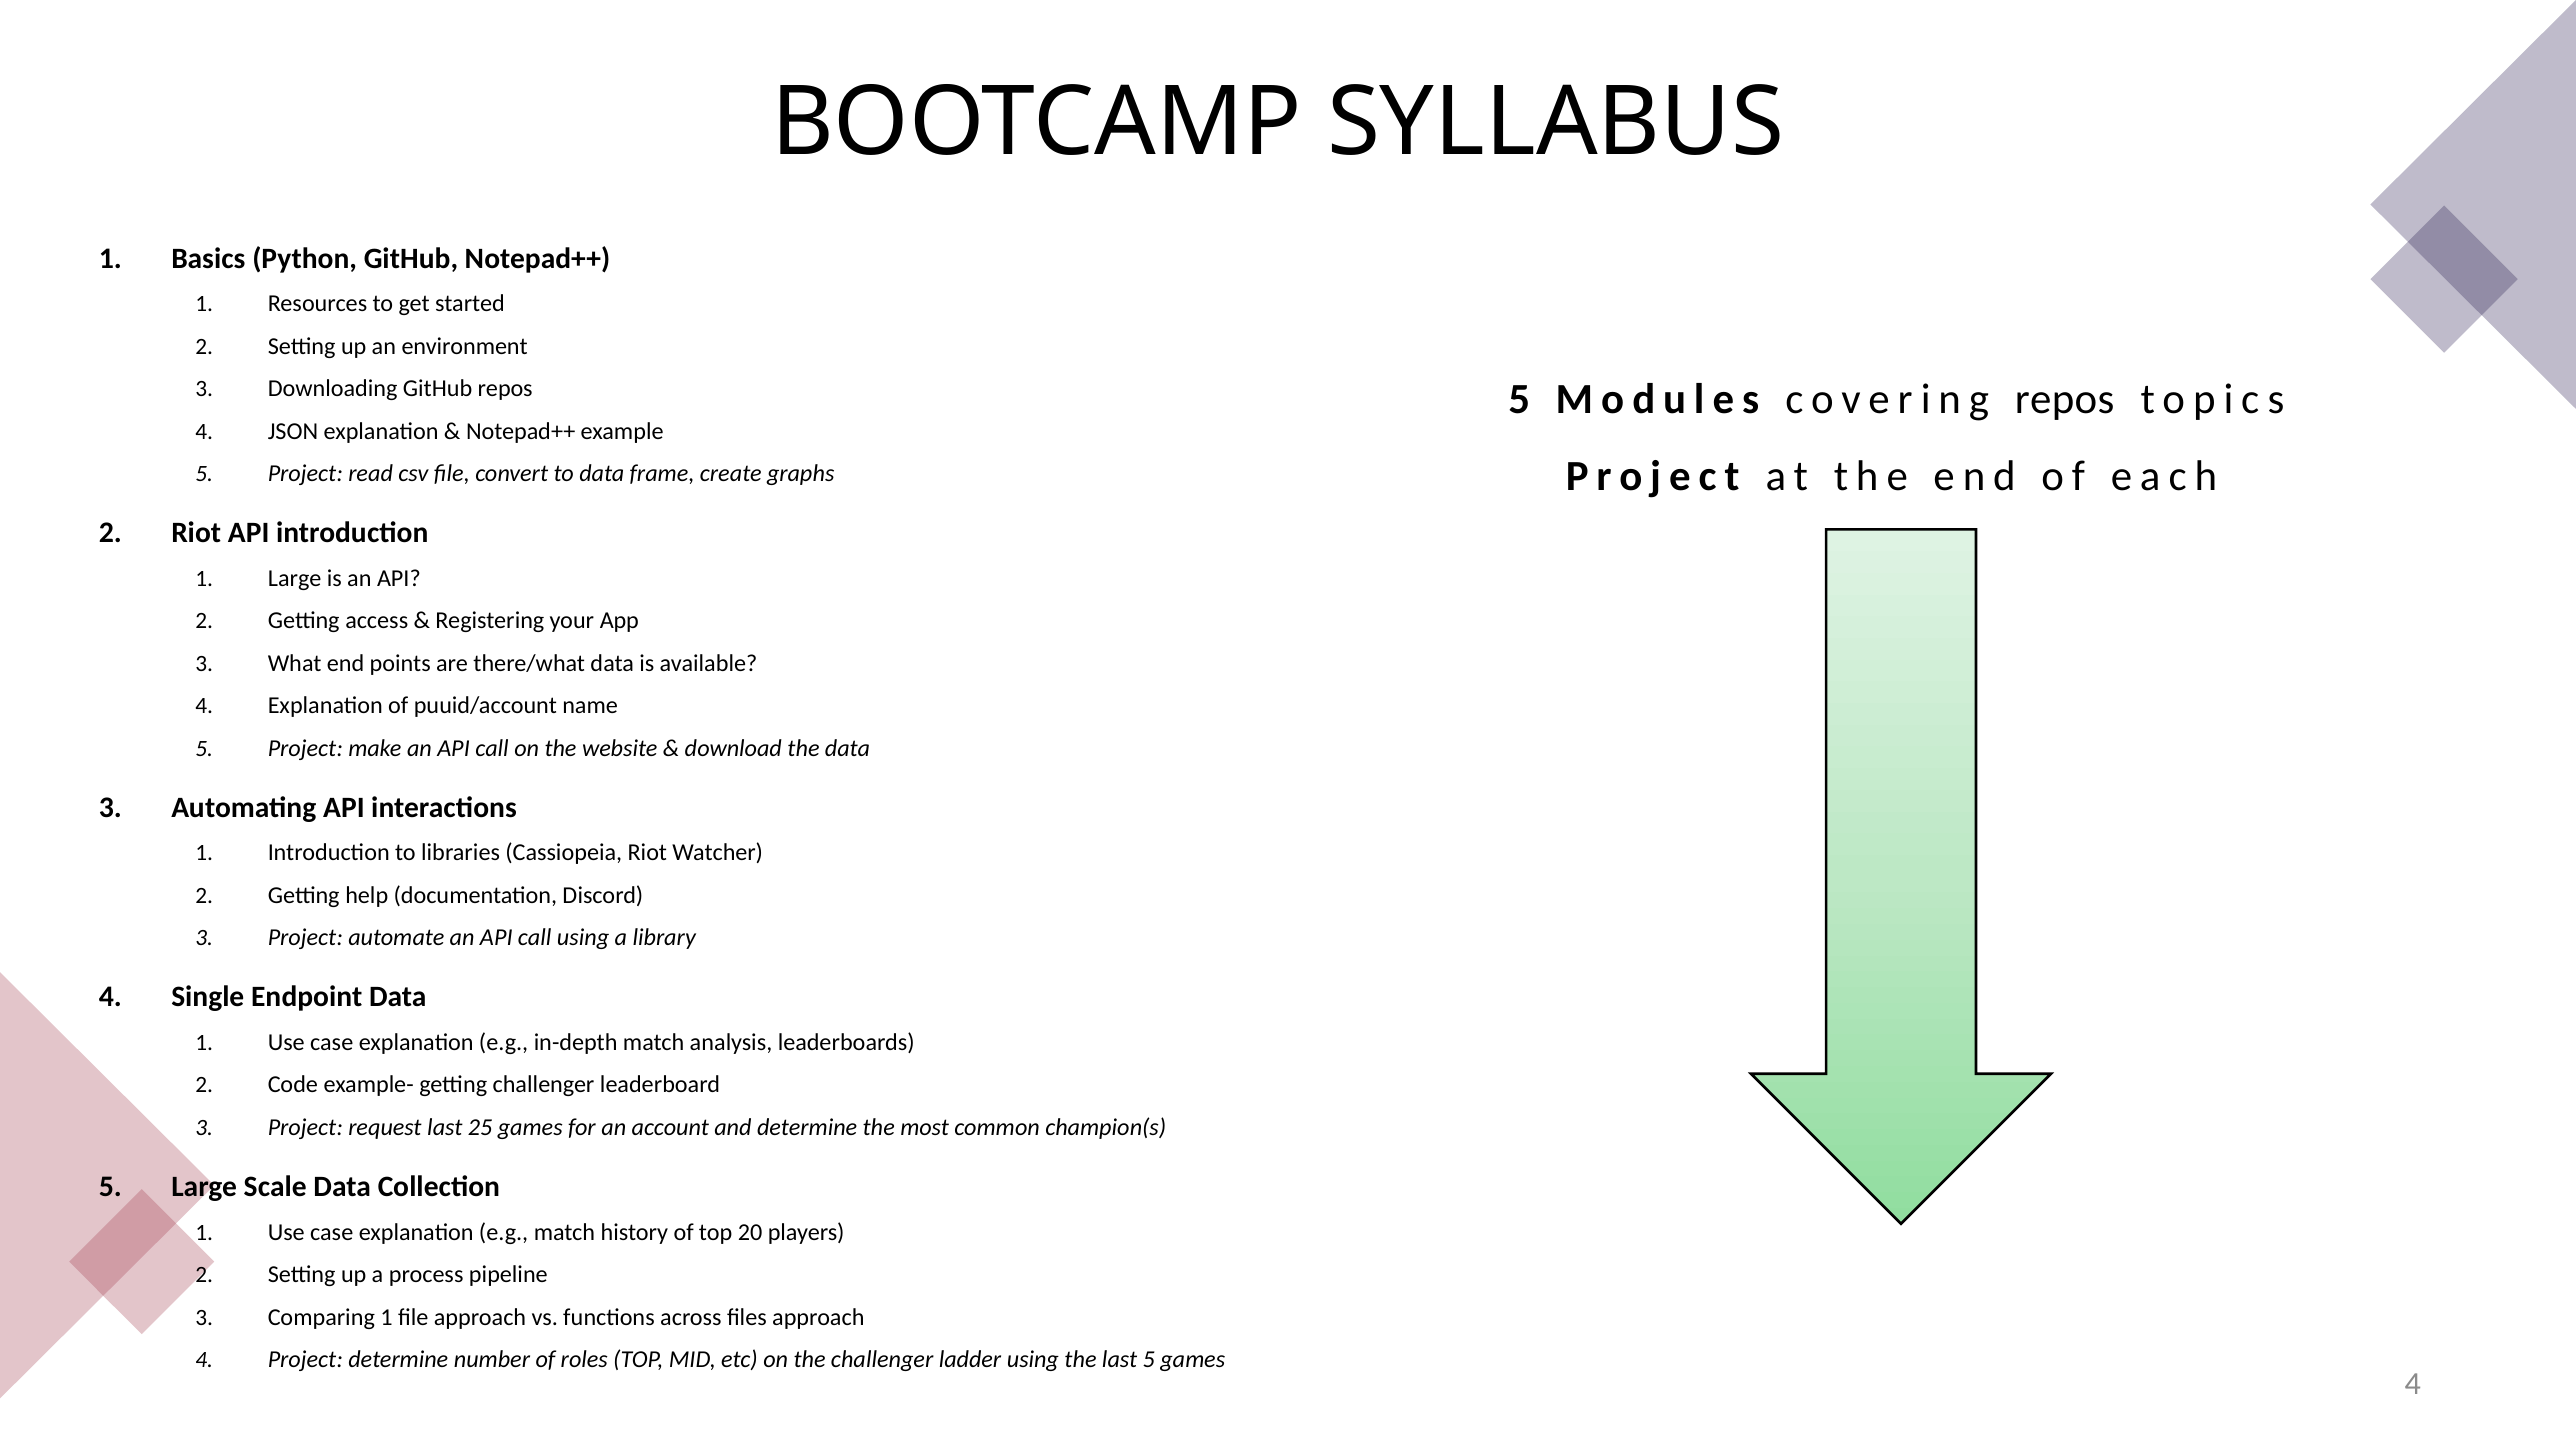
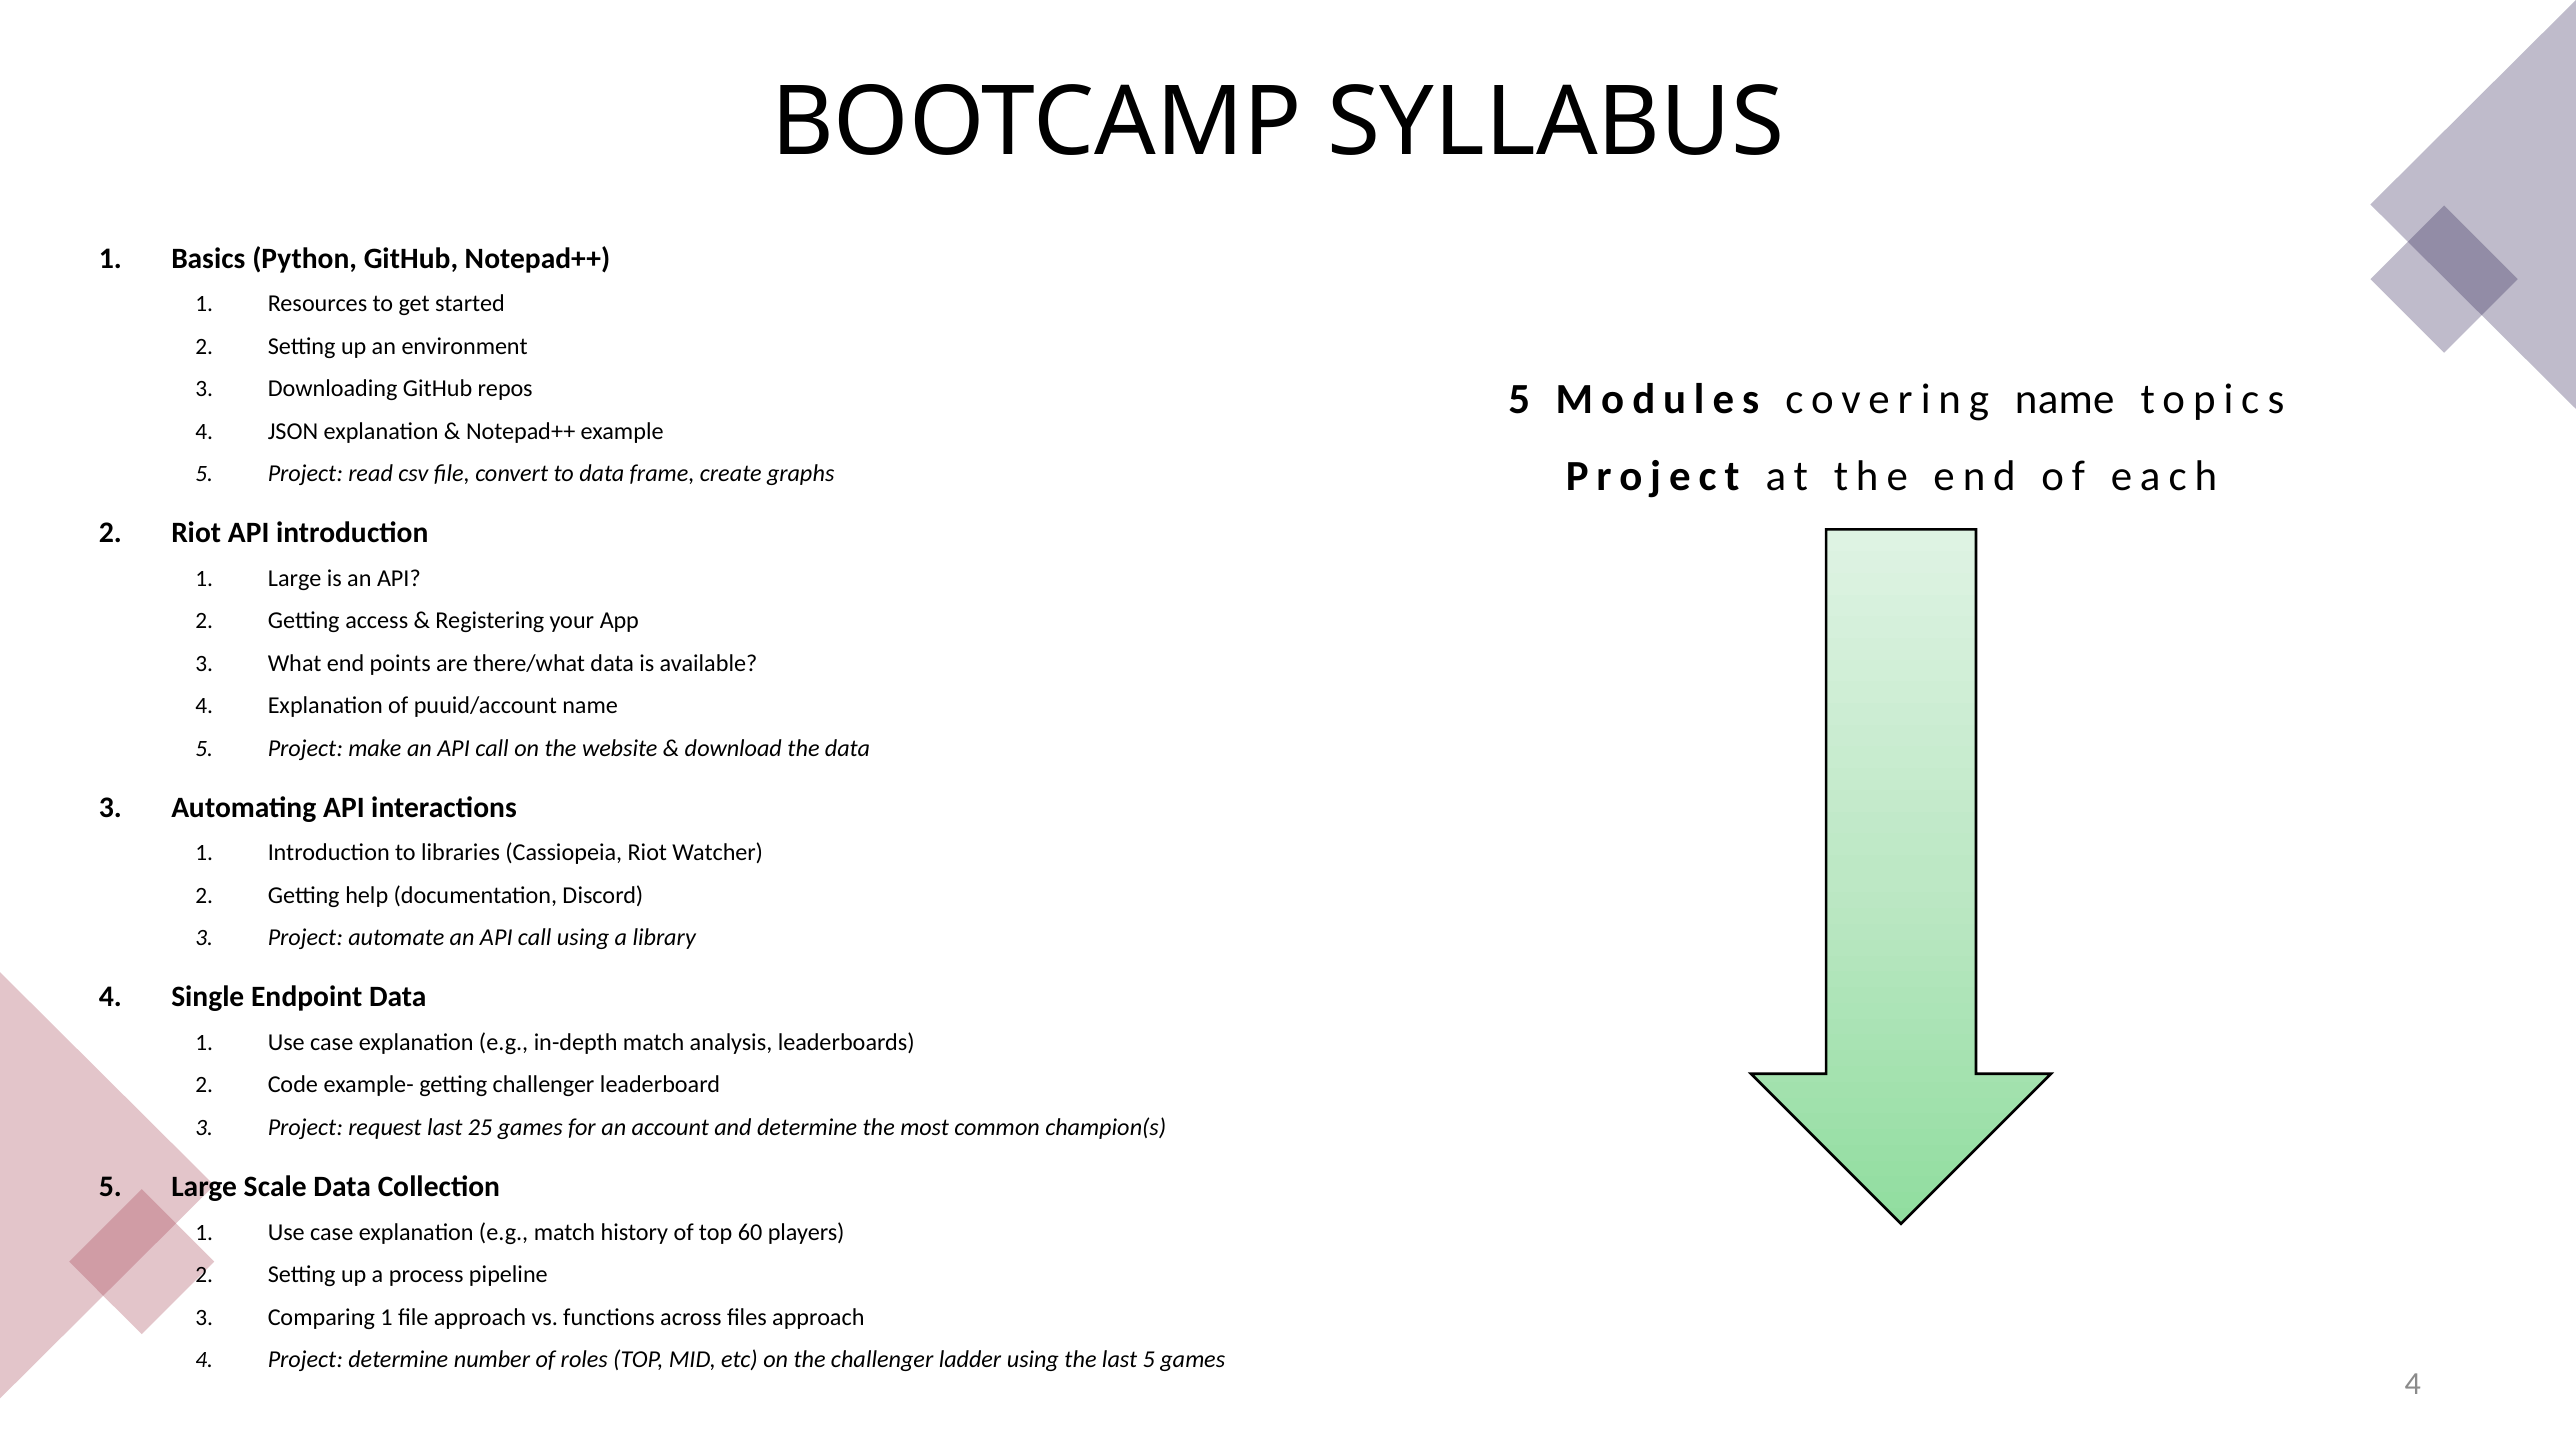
covering repos: repos -> name (2065, 399)
20: 20 -> 60 (750, 1232)
